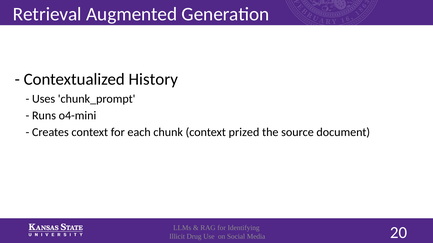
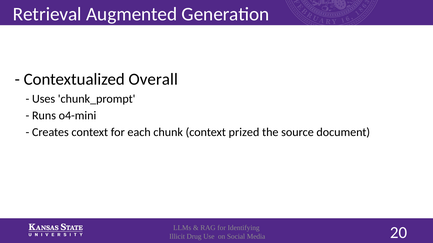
History: History -> Overall (153, 80)
